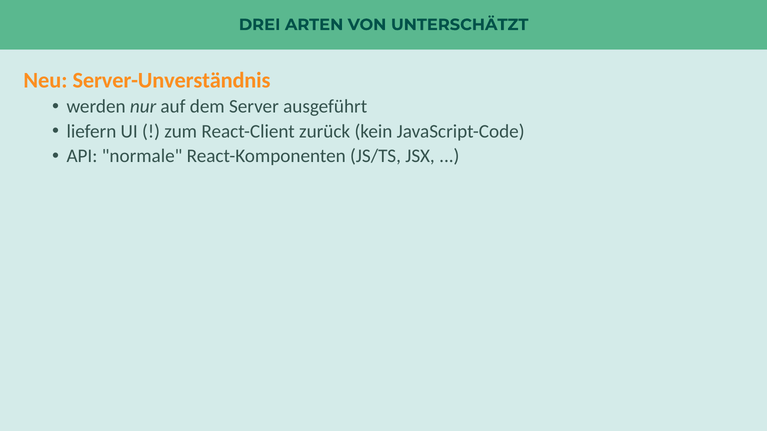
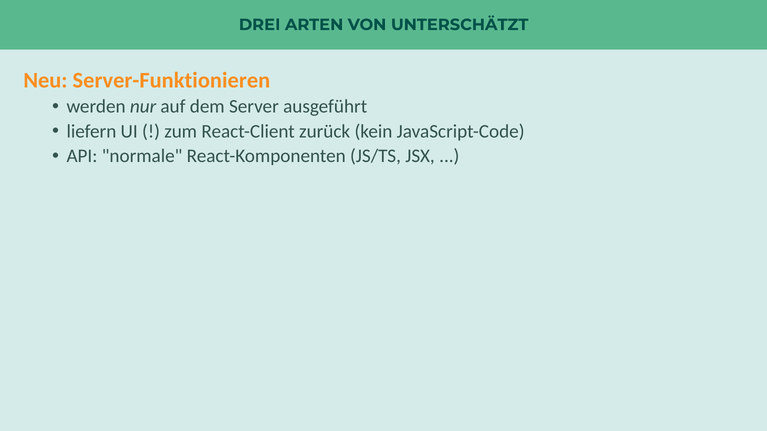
Server-Unverständnis: Server-Unverständnis -> Server-Funktionieren (171, 80)
